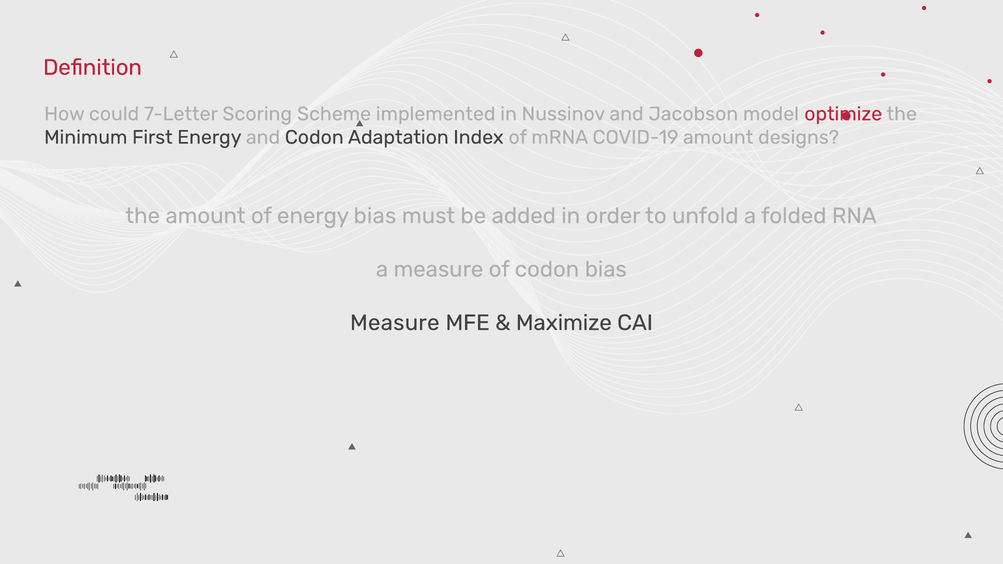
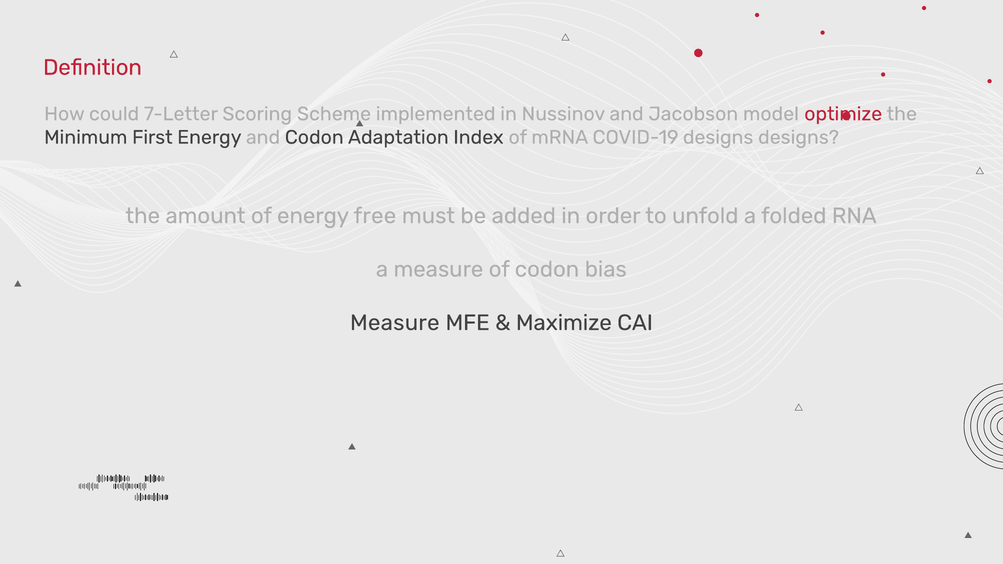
COVID-19 amount: amount -> designs (718, 137)
energy bias: bias -> free (375, 216)
